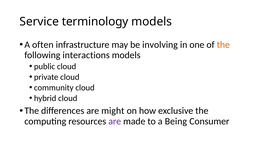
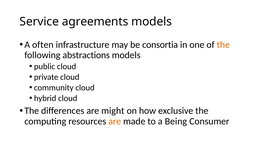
terminology: terminology -> agreements (95, 22)
involving: involving -> consortia (160, 45)
interactions: interactions -> abstractions (86, 55)
are colour: purple -> orange (115, 121)
